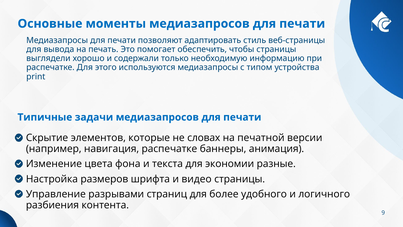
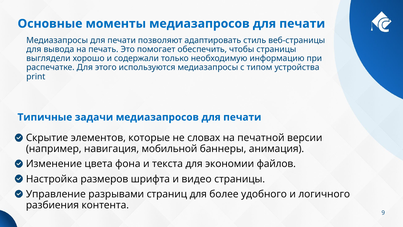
навигация распечатке: распечатке -> мобильной (169, 149)
разные: разные -> файлов (276, 164)
